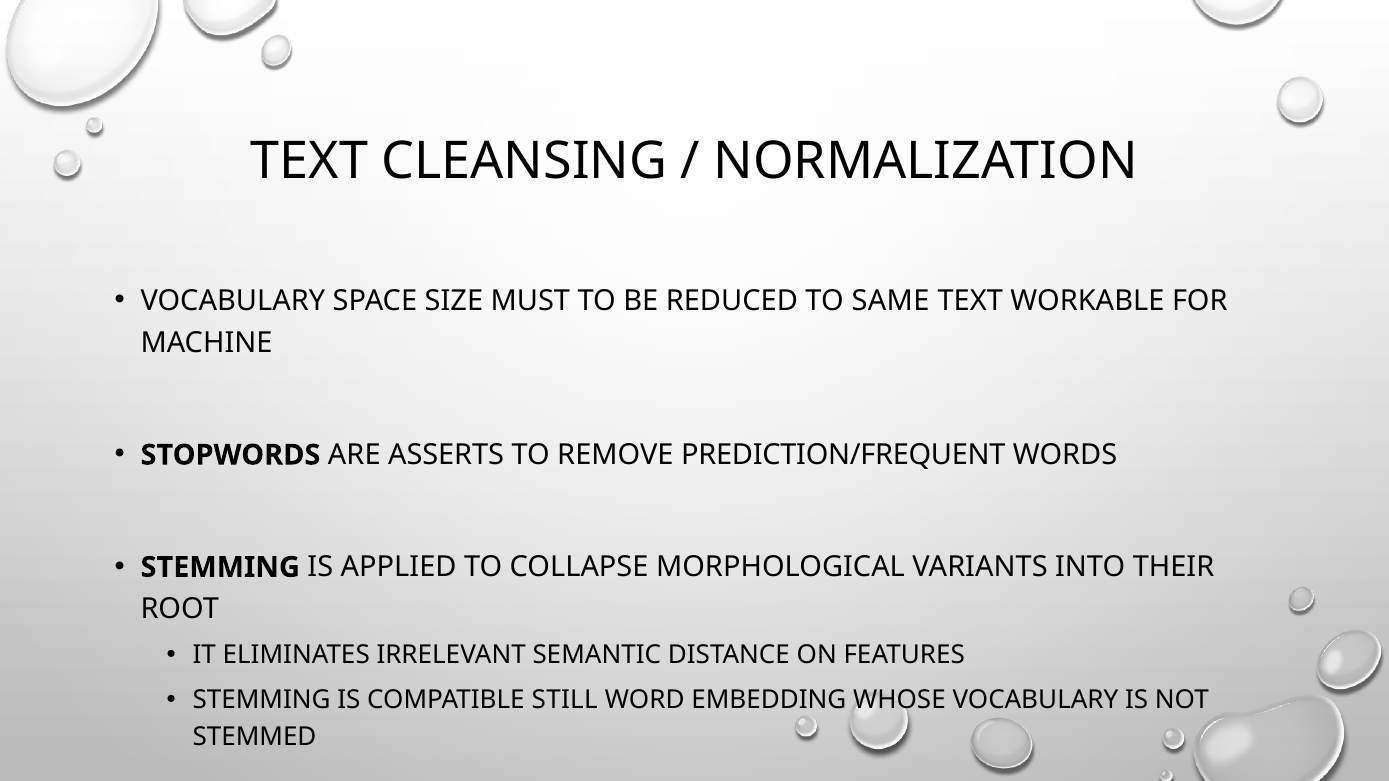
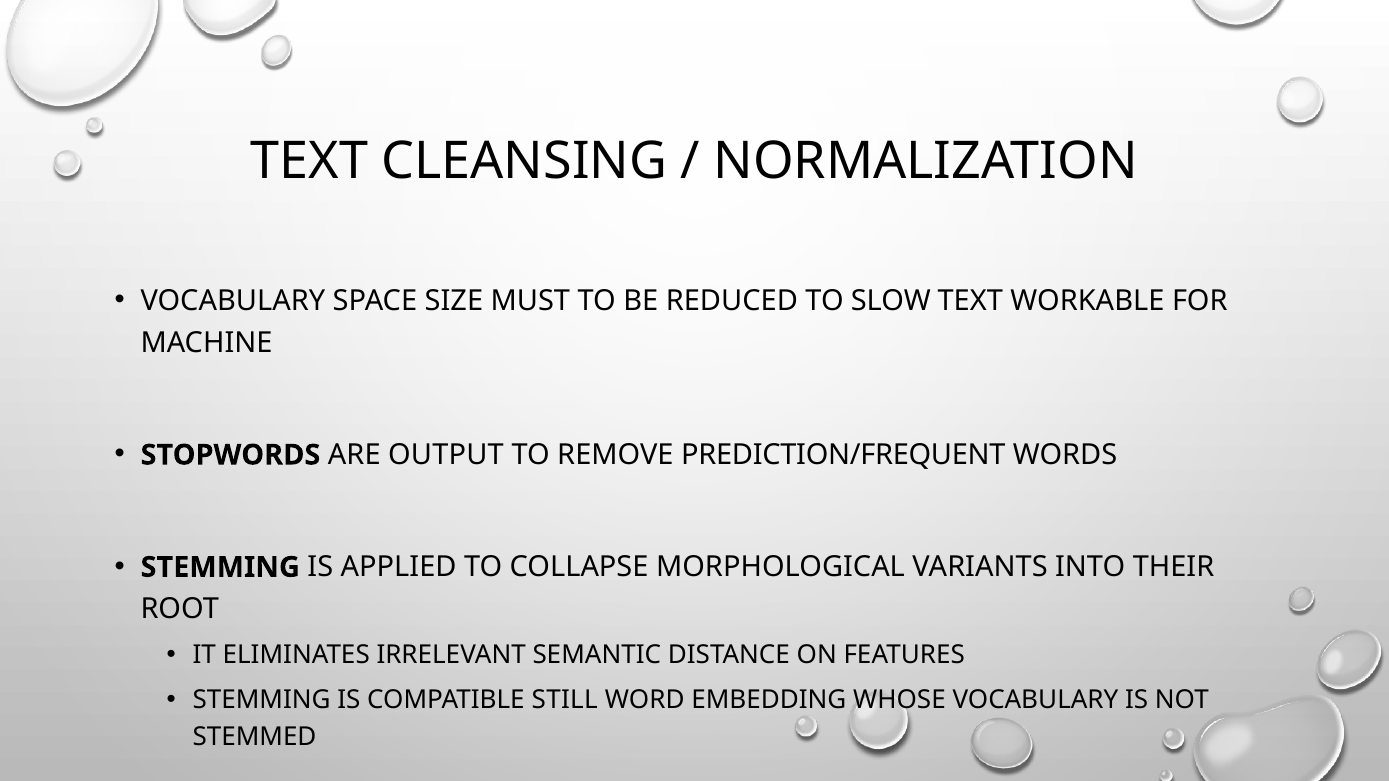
SAME: SAME -> SLOW (891, 301)
ASSERTS: ASSERTS -> OUTPUT (446, 455)
